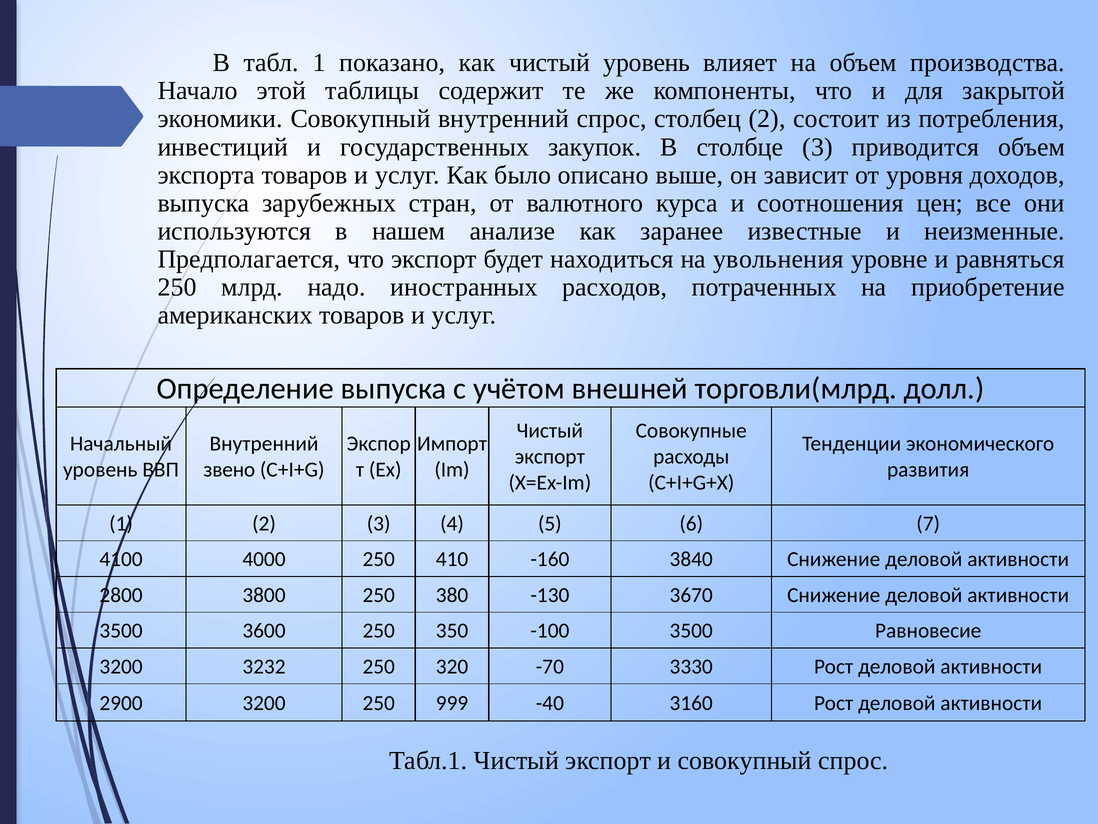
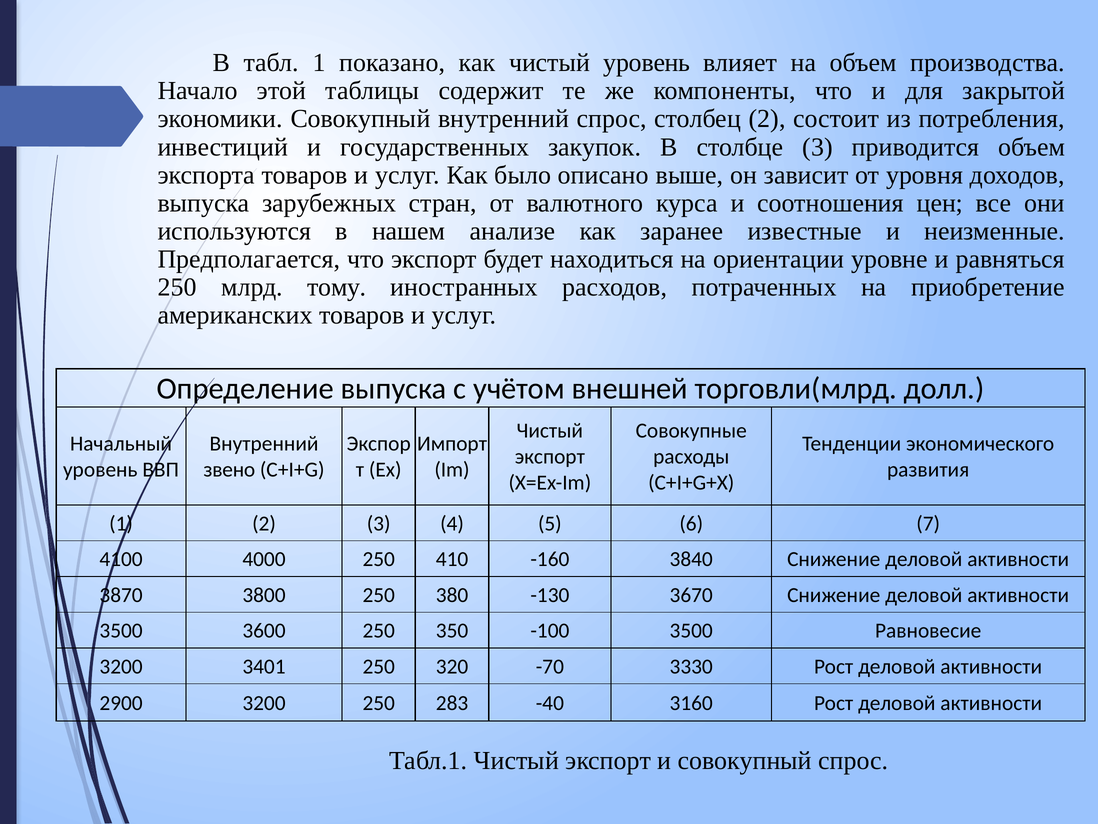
увольнения: увольнения -> ориентации (778, 259)
надо: надо -> тому (337, 287)
2800: 2800 -> 3870 (121, 595)
3232: 3232 -> 3401 (264, 666)
999: 999 -> 283 (452, 703)
